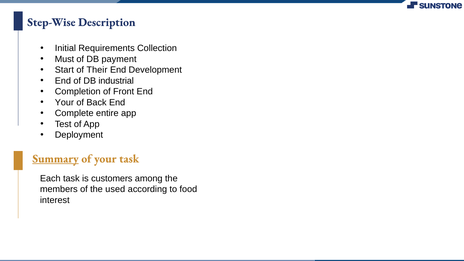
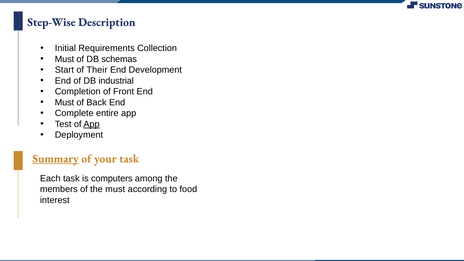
payment: payment -> schemas (119, 59)
Your: Your -> Must (64, 102)
App underline: none -> present (91, 124)
customers: customers -> computers (112, 178)
the used: used -> must (115, 189)
